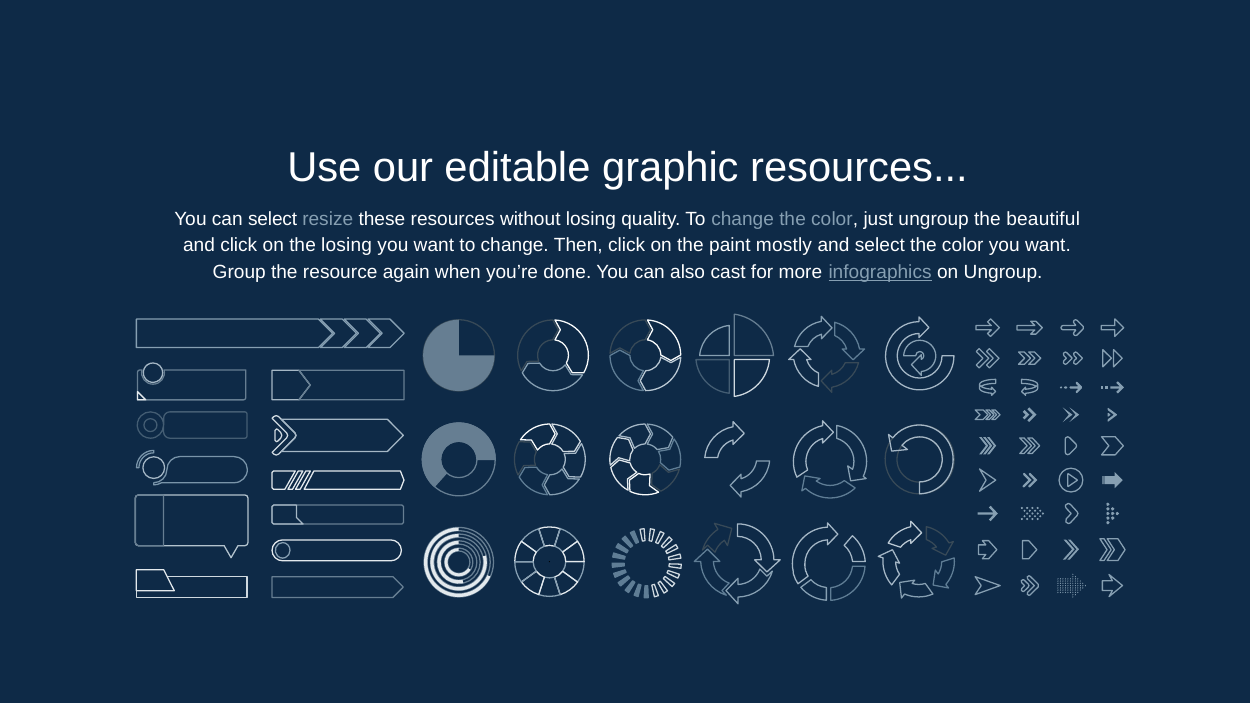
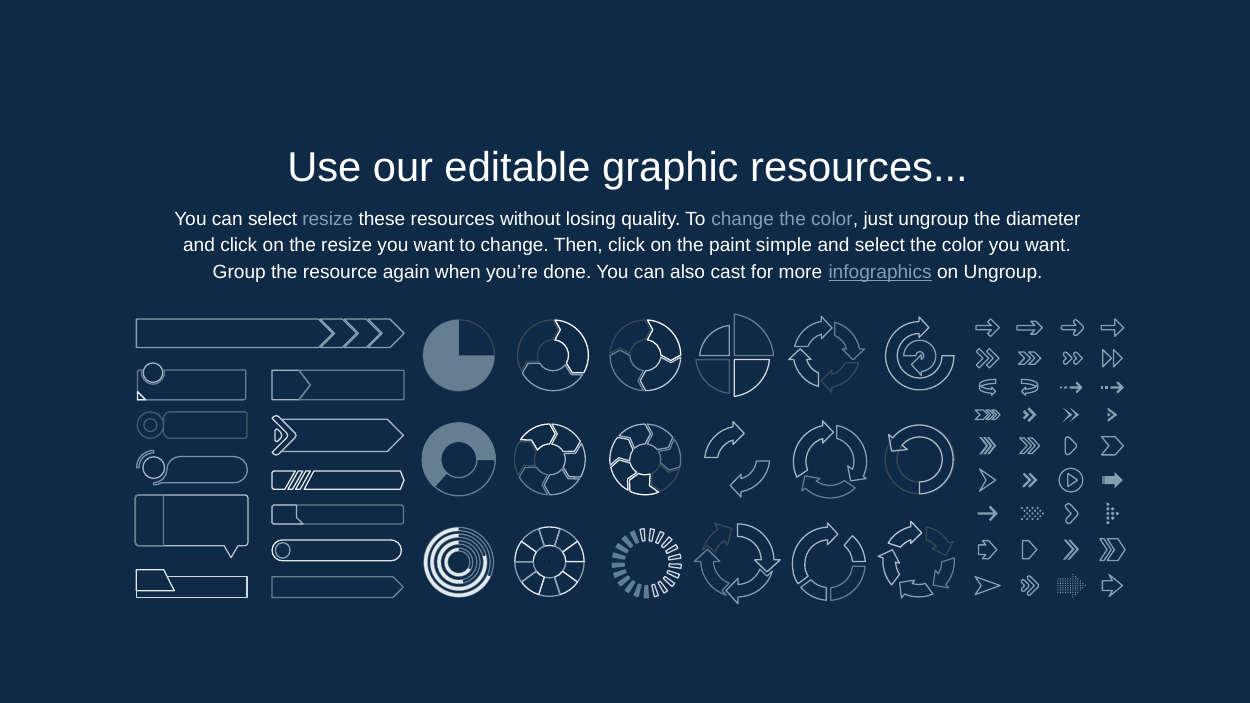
beautiful: beautiful -> diameter (1043, 219)
the losing: losing -> resize (347, 246)
mostly: mostly -> simple (784, 246)
